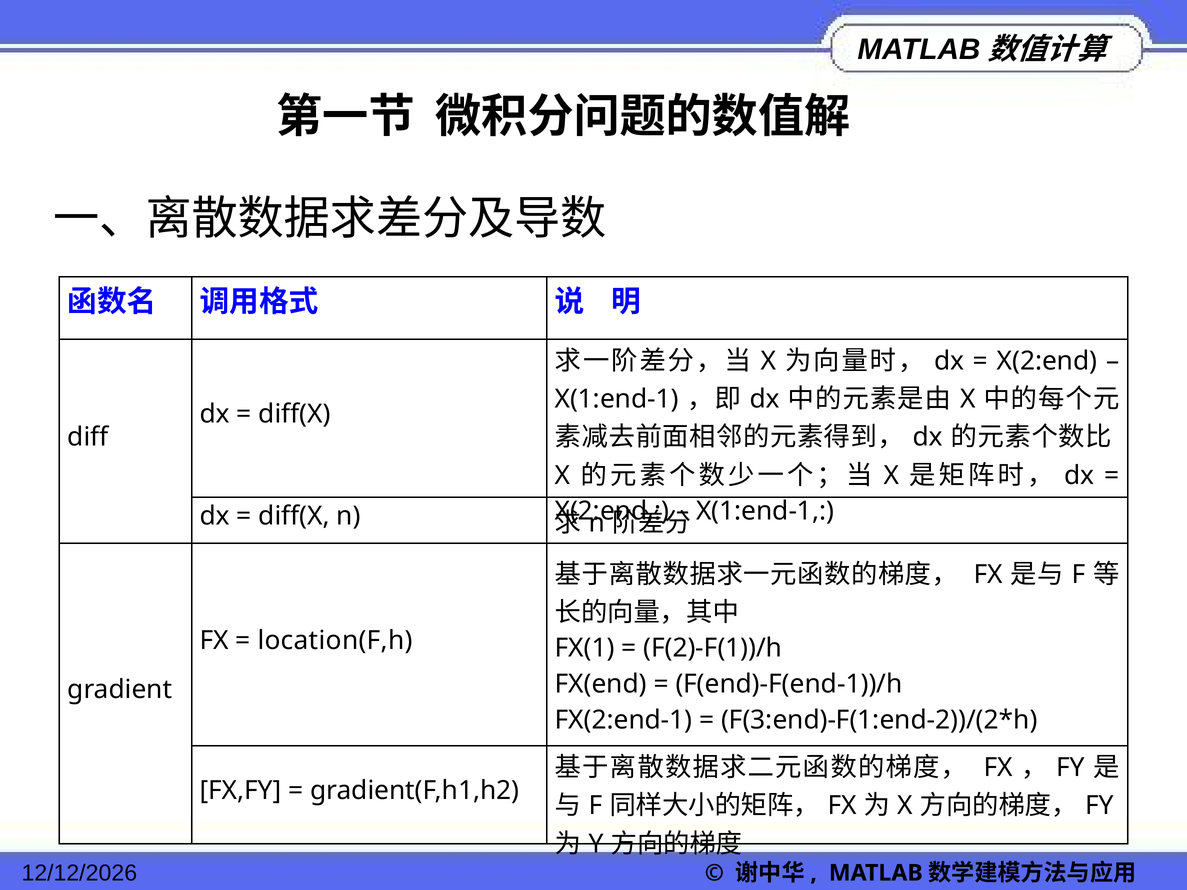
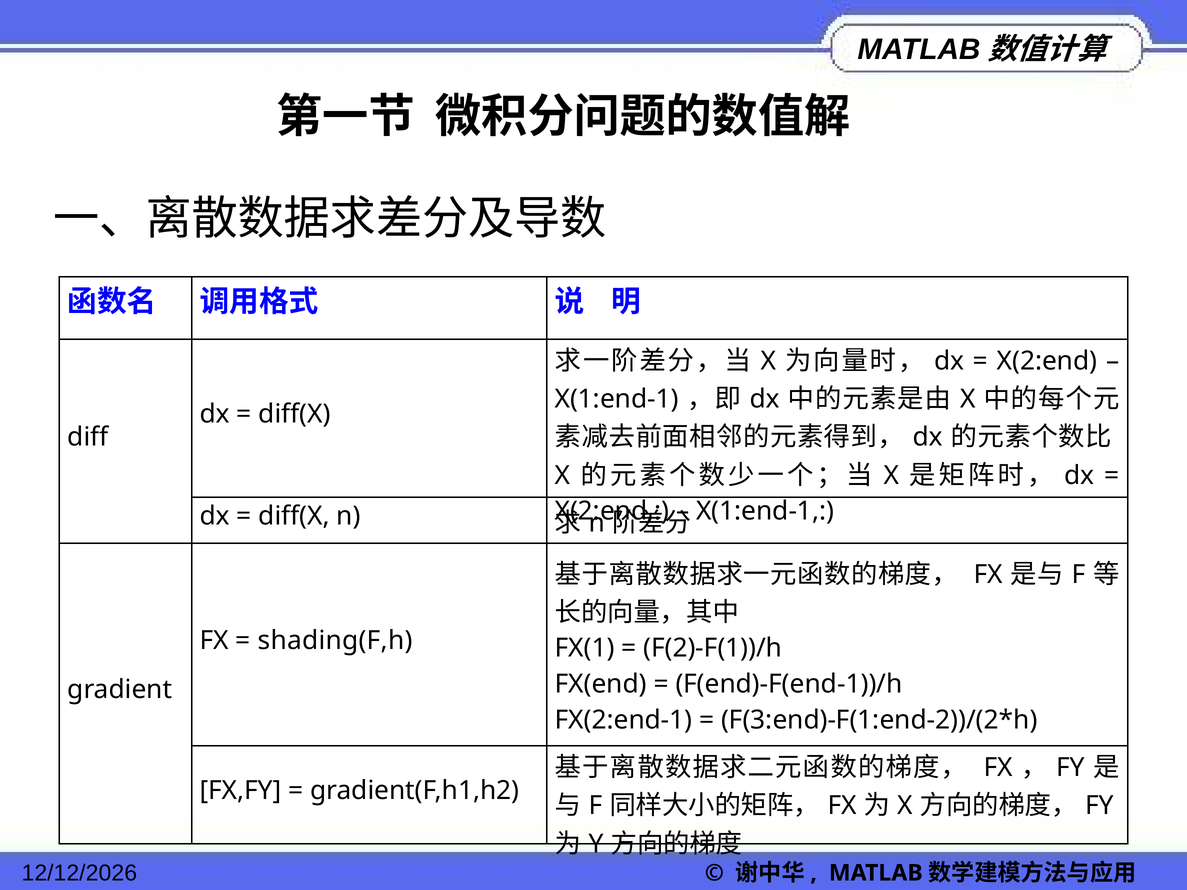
location(F,h: location(F,h -> shading(F,h (335, 641)
